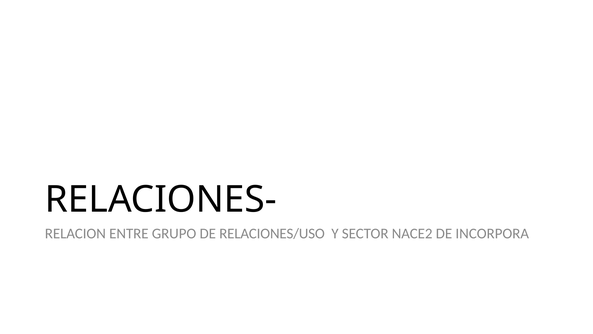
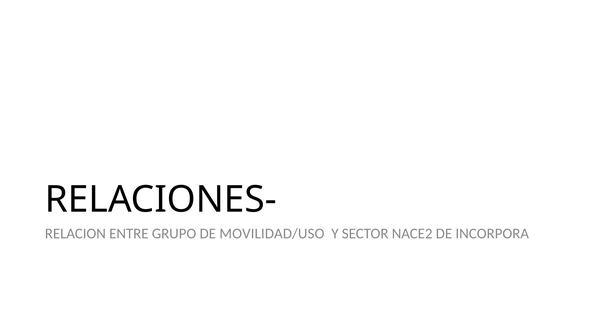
RELACIONES/USO: RELACIONES/USO -> MOVILIDAD/USO (272, 233)
